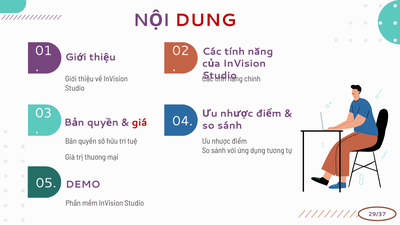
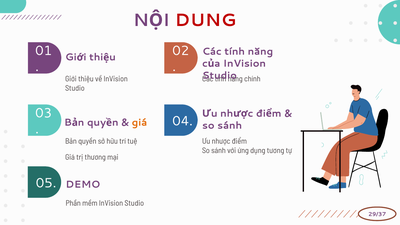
giá colour: red -> orange (139, 123)
